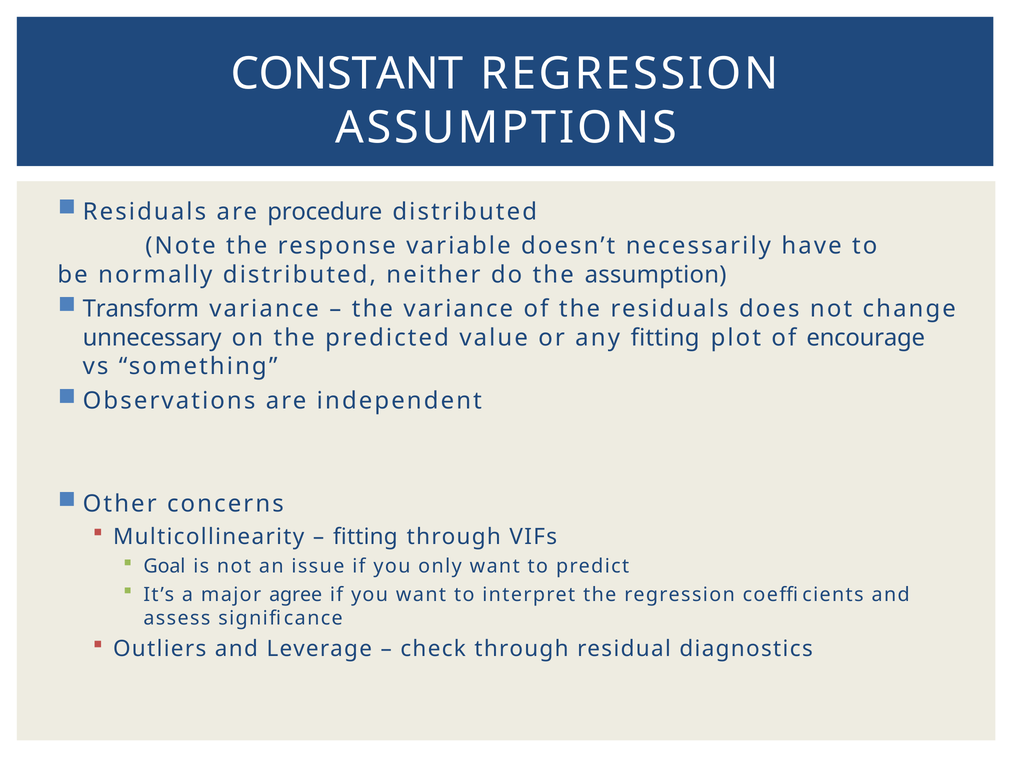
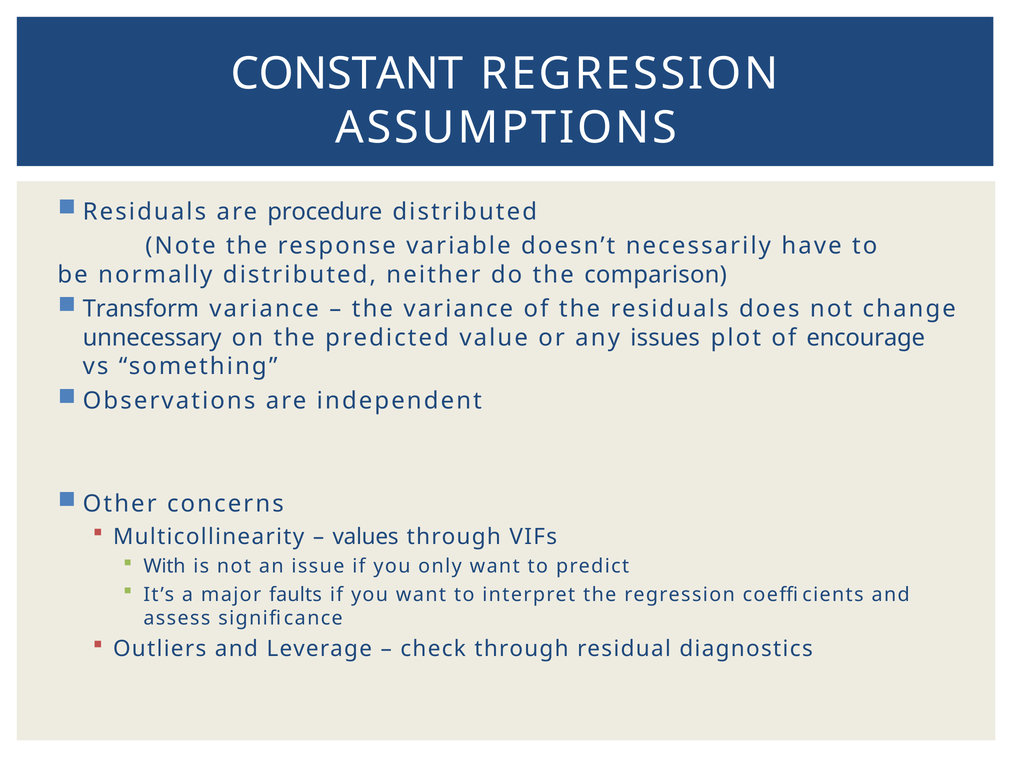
assumption: assumption -> comparison (656, 275)
any fitting: fitting -> issues (665, 338)
fitting: fitting -> values (366, 537)
Goal: Goal -> With (164, 566)
agree: agree -> faults (296, 594)
